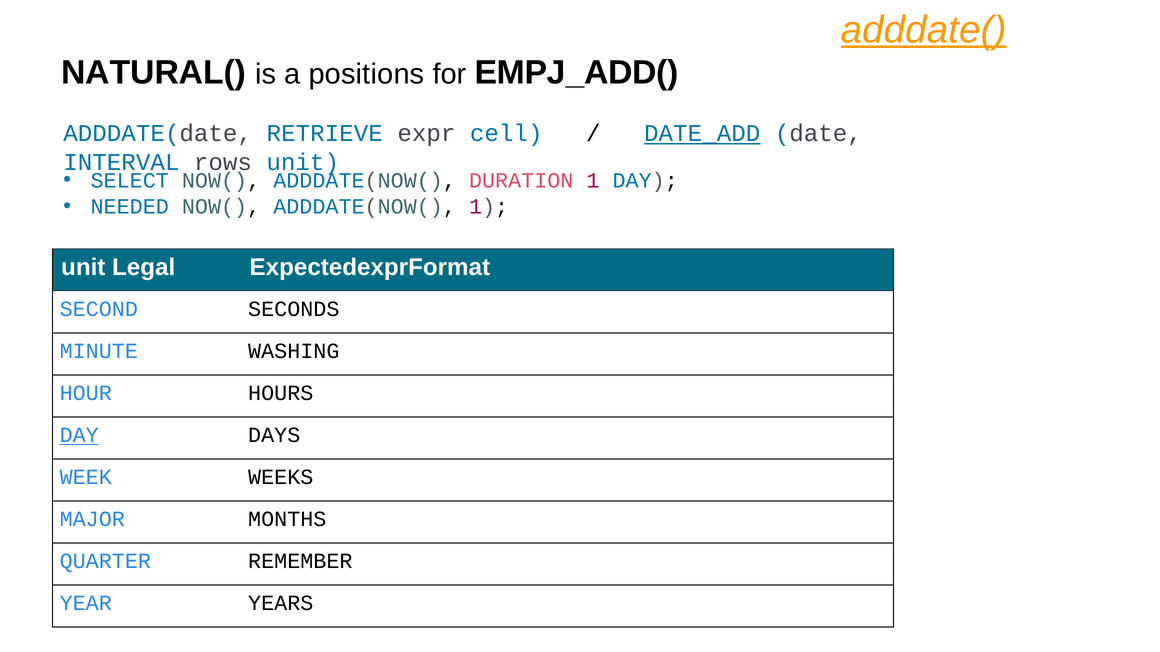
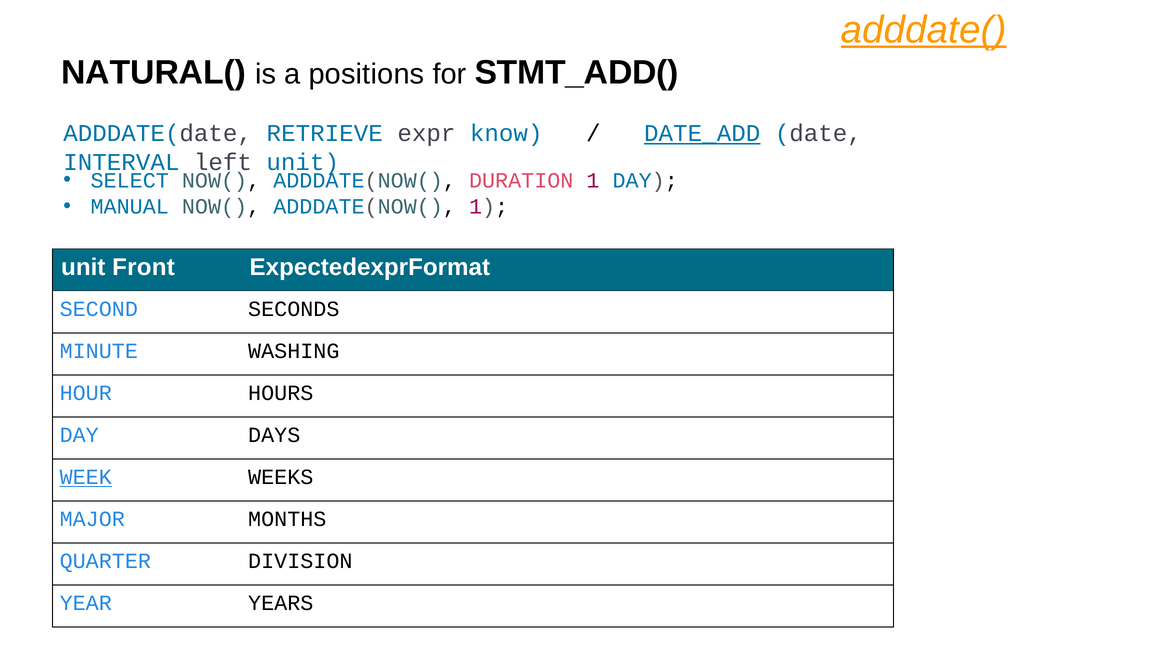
EMPJ_ADD(: EMPJ_ADD( -> STMT_ADD( (577, 73)
cell: cell -> know (506, 134)
rows: rows -> left (223, 163)
NEEDED: NEEDED -> MANUAL (130, 207)
Legal: Legal -> Front (144, 267)
DAY underline: present -> none (79, 435)
WEEK underline: none -> present (86, 477)
REMEMBER: REMEMBER -> DIVISION (300, 562)
